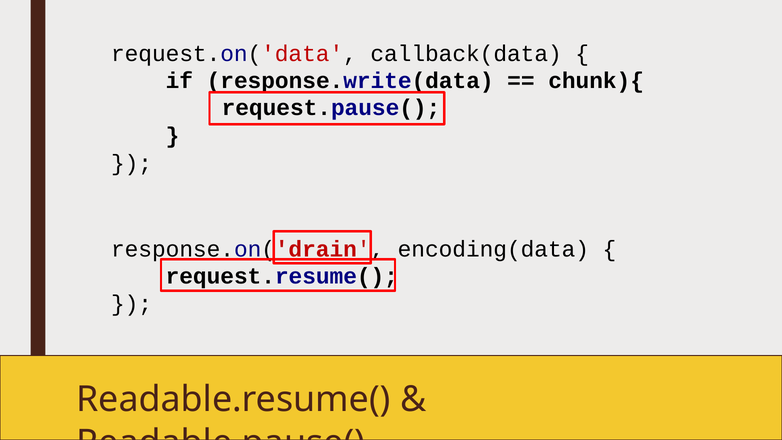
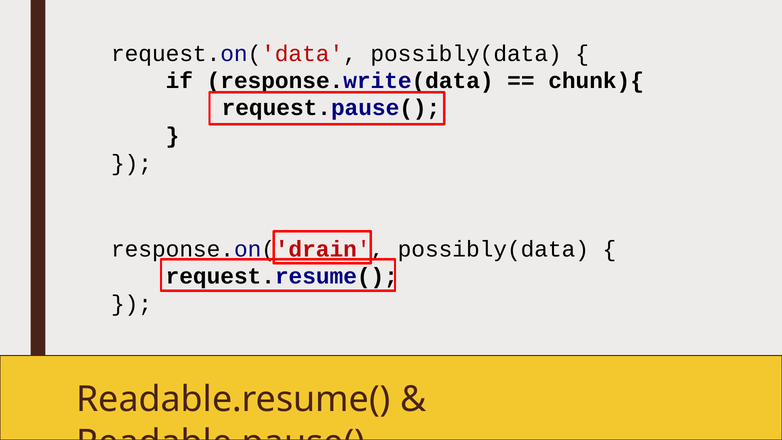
request.on('data callback(data: callback(data -> possibly(data (466, 54)
response.on('drain encoding(data: encoding(data -> possibly(data (493, 249)
